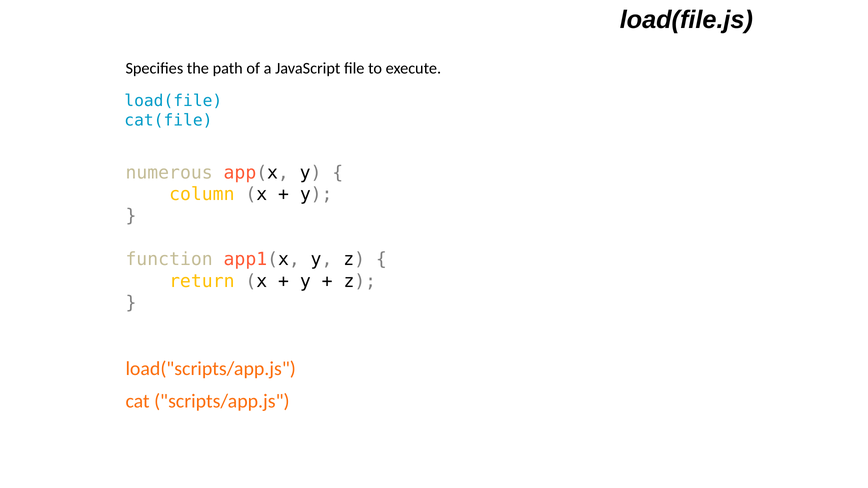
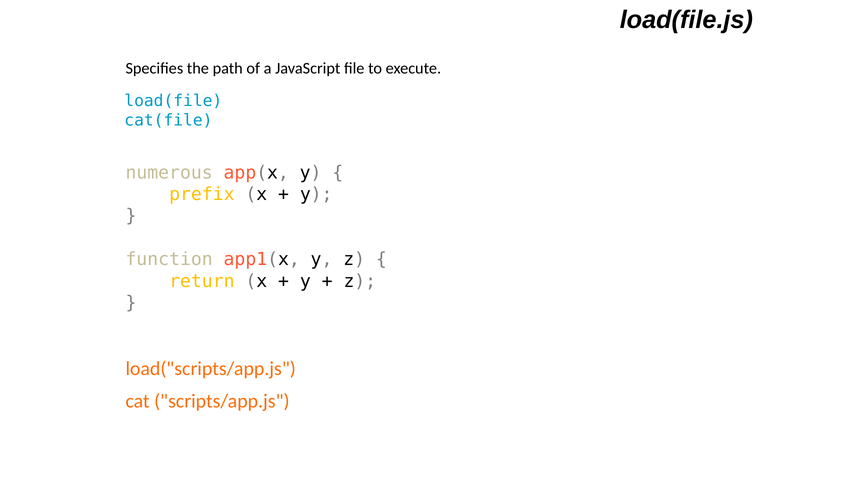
column: column -> prefix (202, 194)
